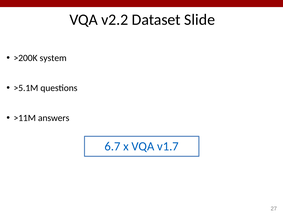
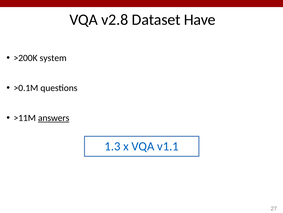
v2.2: v2.2 -> v2.8 (115, 20)
Slide: Slide -> Have (200, 20)
>5.1M: >5.1M -> >0.1M (26, 88)
answers underline: none -> present (54, 118)
6.7: 6.7 -> 1.3 (112, 146)
v1.7: v1.7 -> v1.1 (168, 146)
